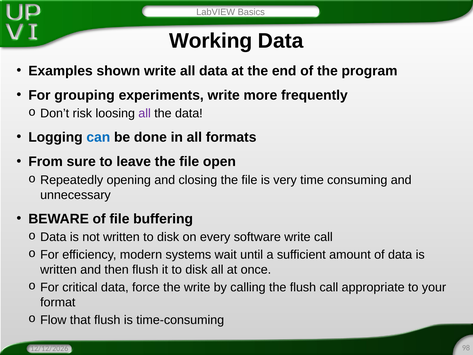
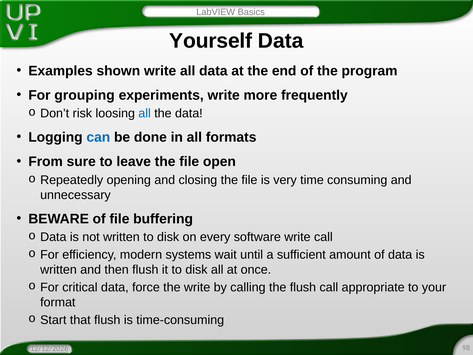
Working: Working -> Yourself (211, 41)
all colour: purple -> blue (145, 113)
Flow: Flow -> Start (53, 320)
